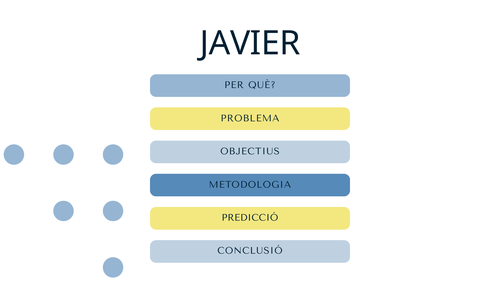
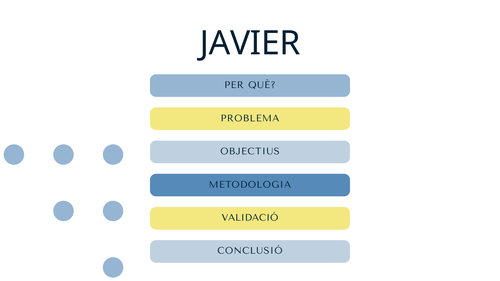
PREDICCIÓ: PREDICCIÓ -> VALIDACIÓ (250, 218)
